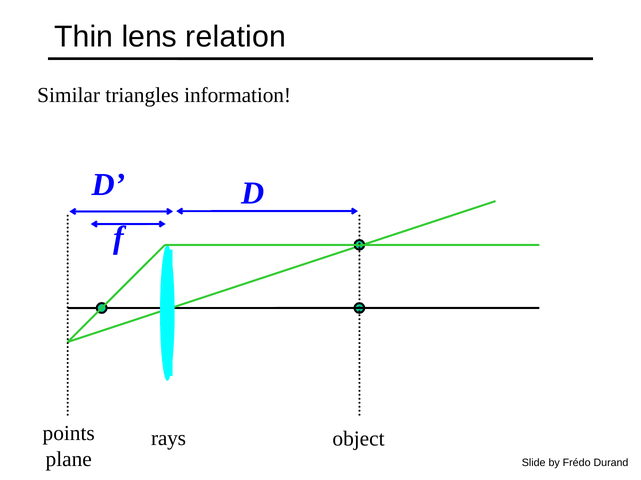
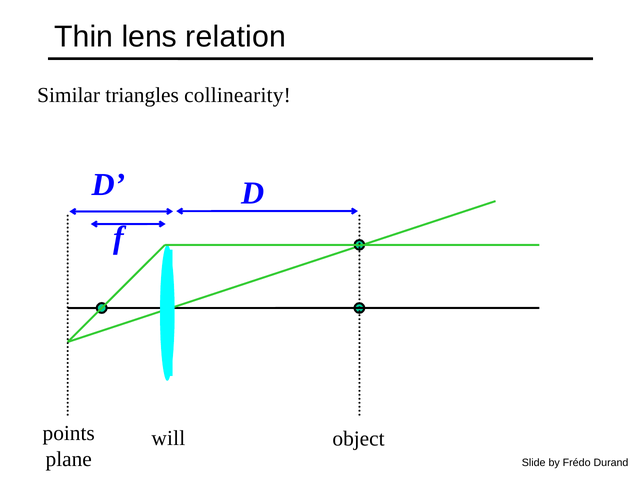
information: information -> collinearity (237, 95)
rays: rays -> will (168, 439)
